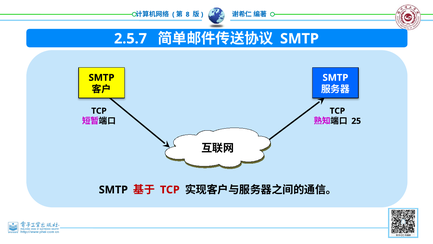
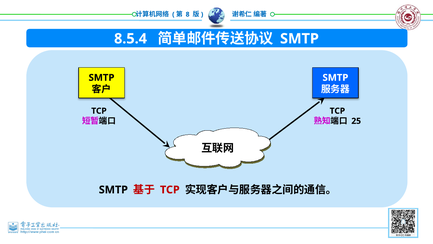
2.5.7: 2.5.7 -> 8.5.4 (130, 39)
